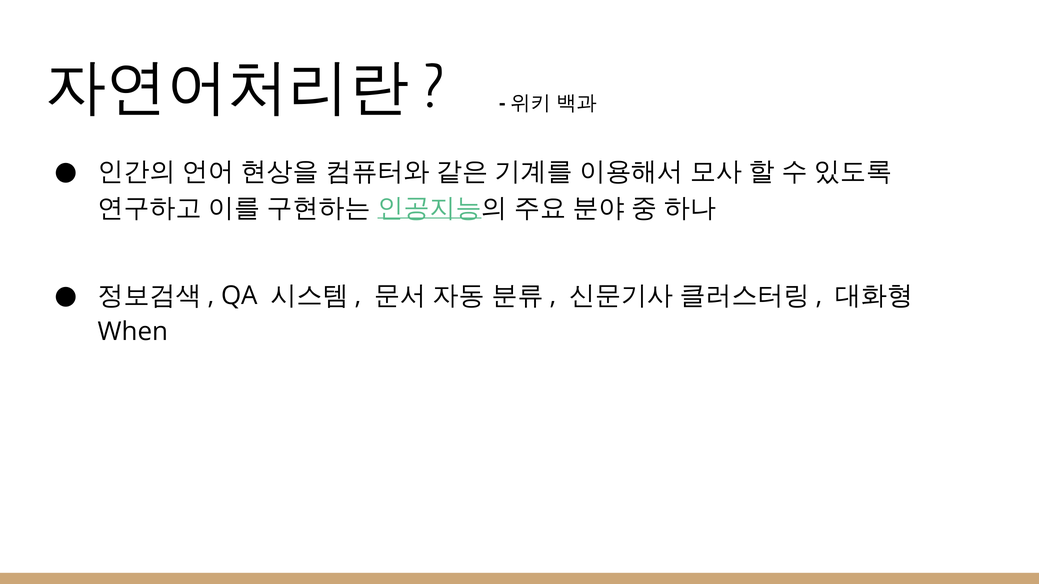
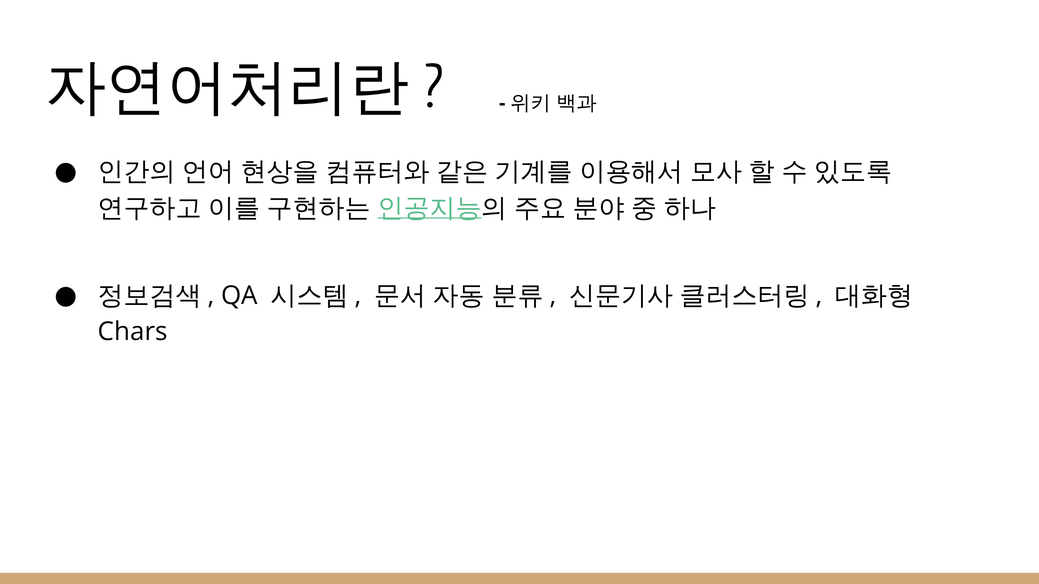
When: When -> Chars (133, 332)
